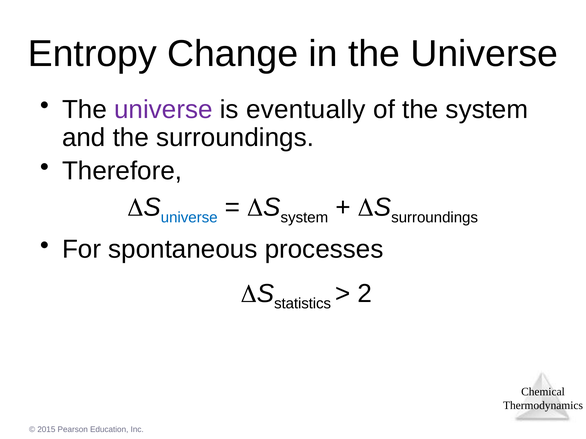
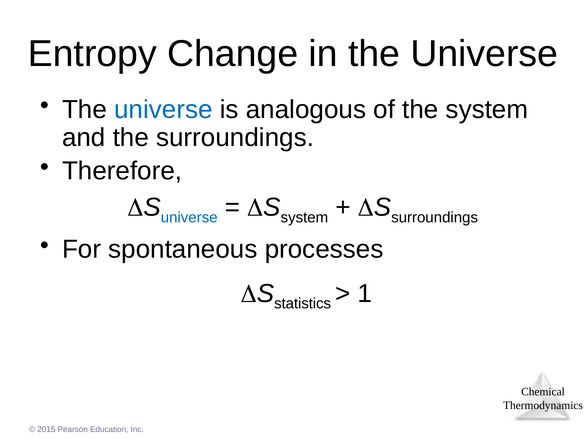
universe colour: purple -> blue (163, 110)
eventually: eventually -> analogous (306, 110)
2: 2 -> 1 (365, 294)
